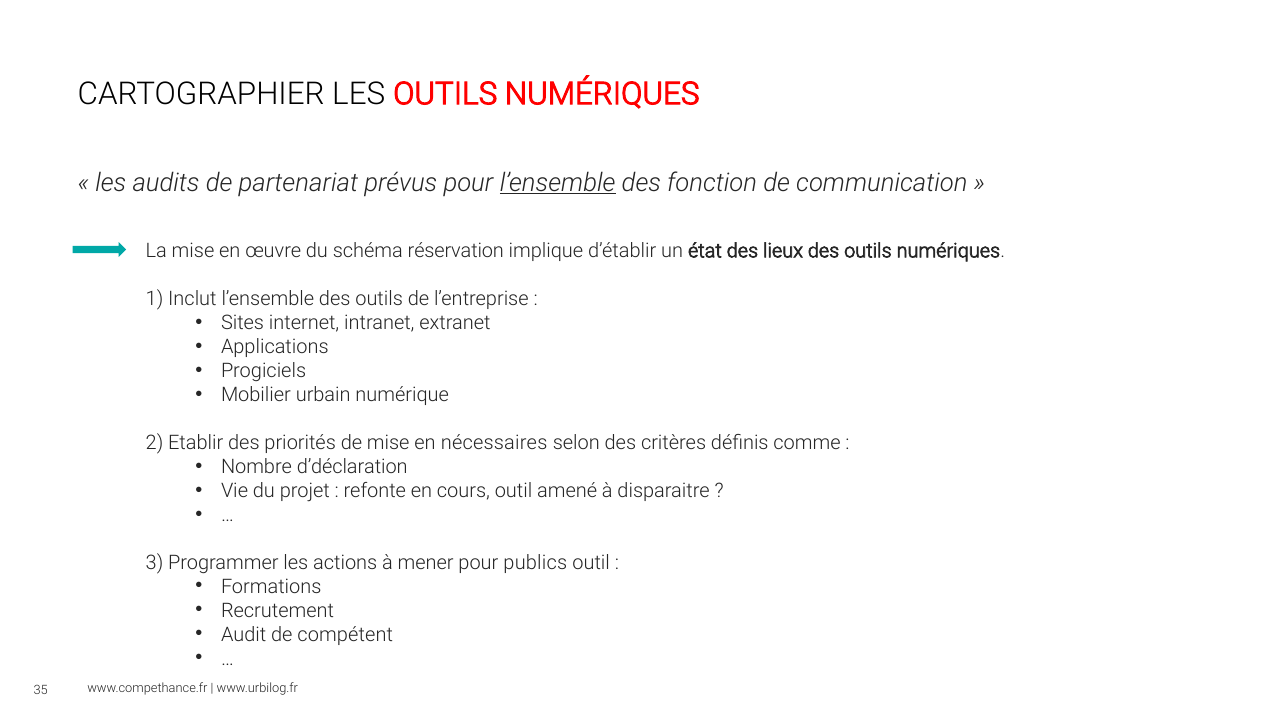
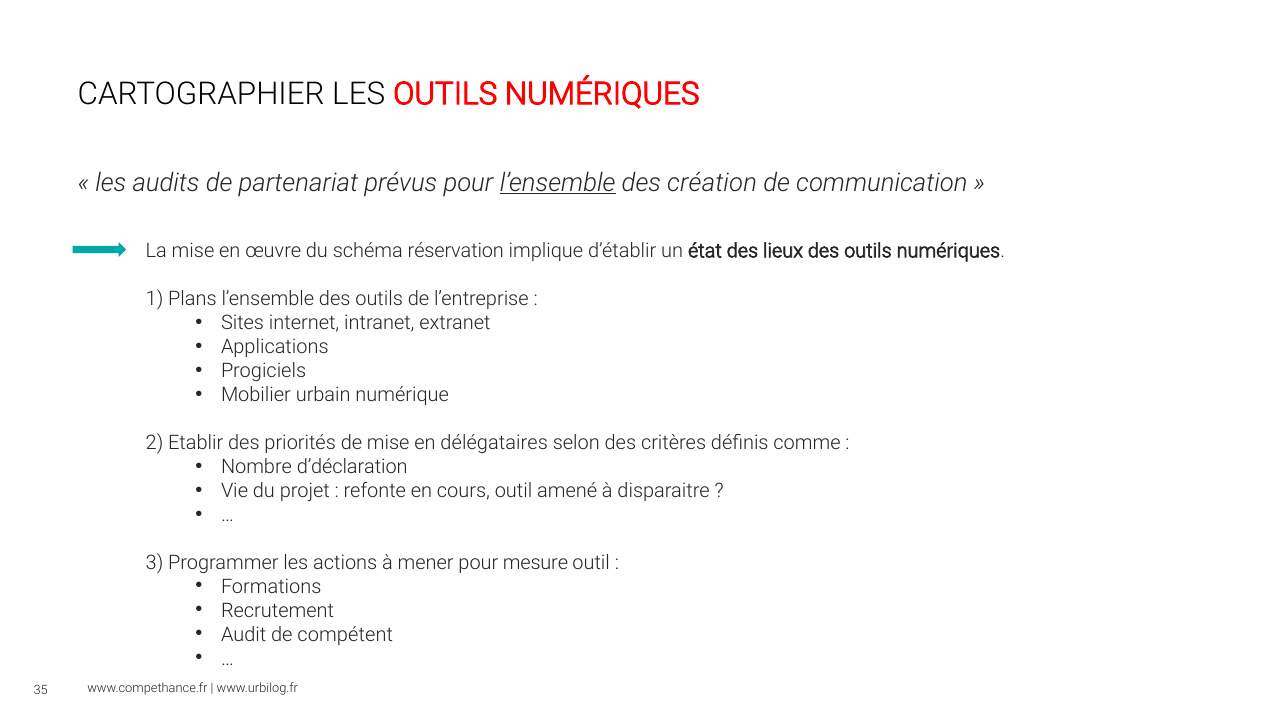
fonction: fonction -> création (712, 183)
Inclut: Inclut -> Plans (192, 299)
nécessaires: nécessaires -> délégataires (494, 443)
publics: publics -> mesure (536, 563)
